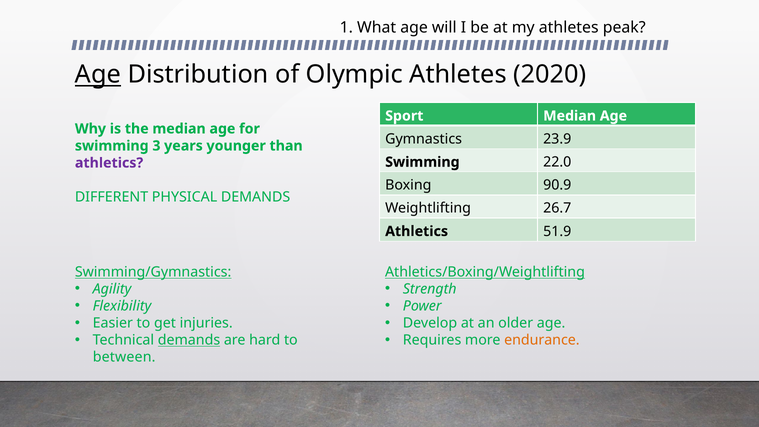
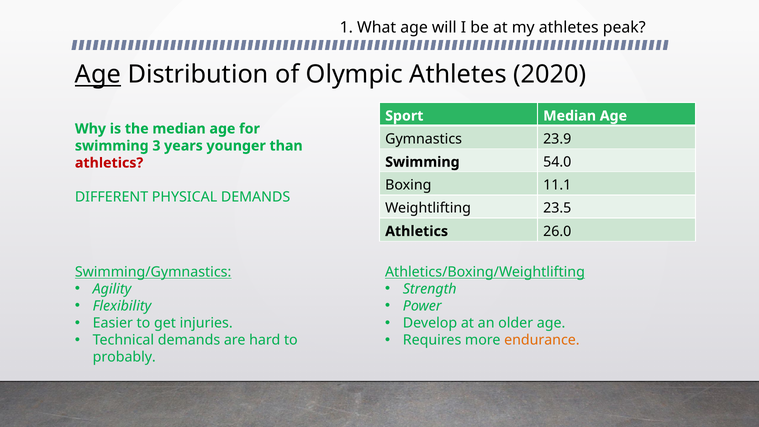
22.0: 22.0 -> 54.0 (557, 162)
athletics colour: purple -> red (109, 163)
90.9: 90.9 -> 11.1 (557, 185)
26.7: 26.7 -> 23.5 (557, 208)
51.9: 51.9 -> 26.0 (557, 231)
demands underline: present -> none (189, 340)
between: between -> probably (124, 357)
